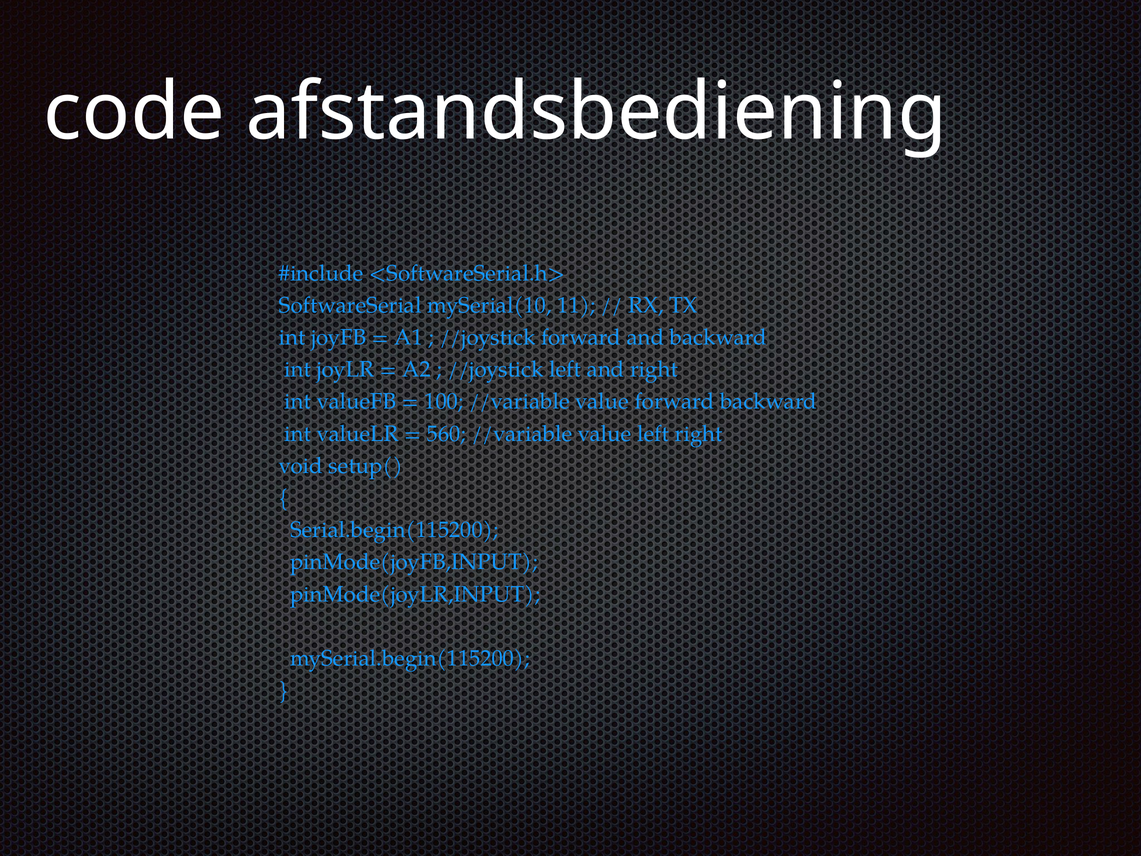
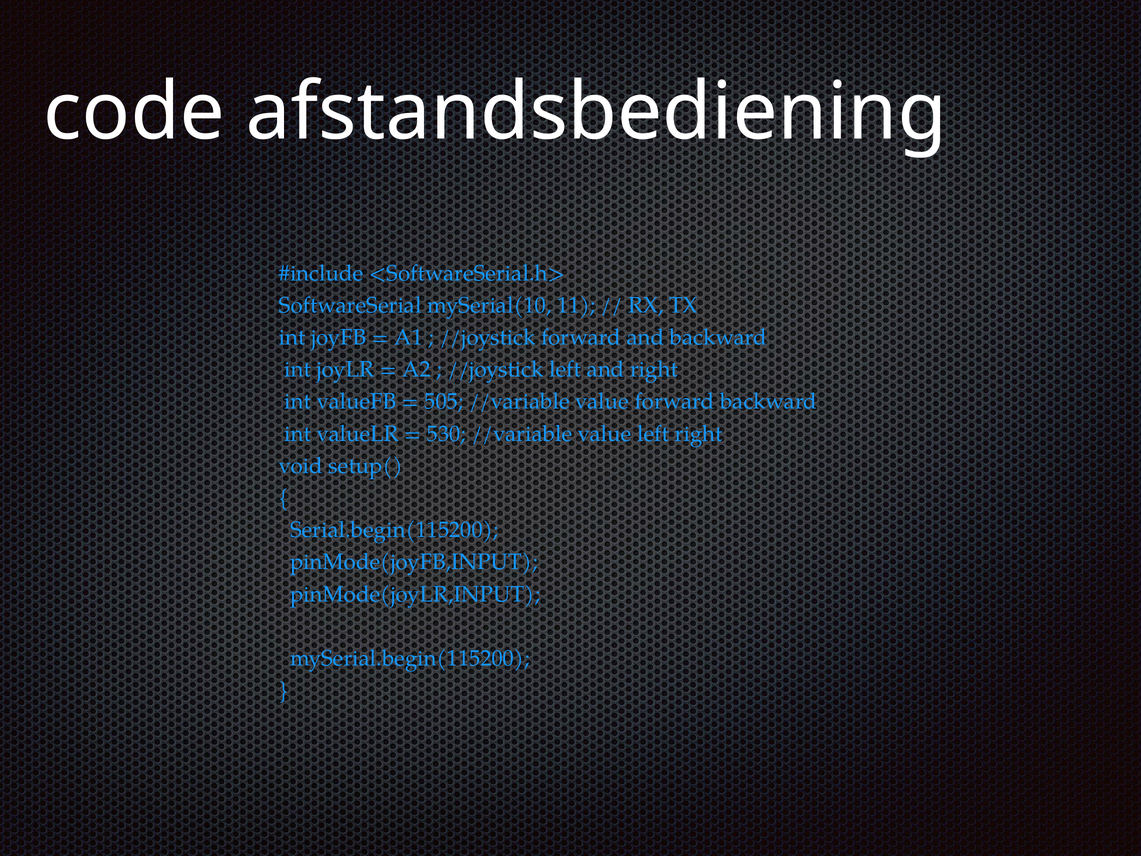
100: 100 -> 505 (444, 401)
560: 560 -> 530 (446, 434)
